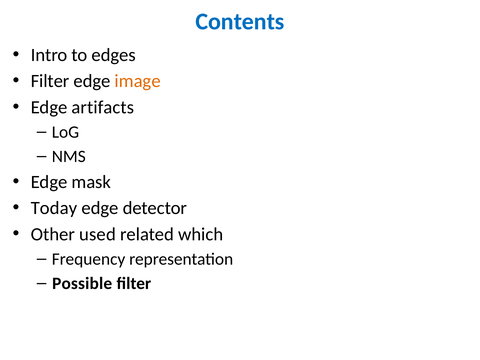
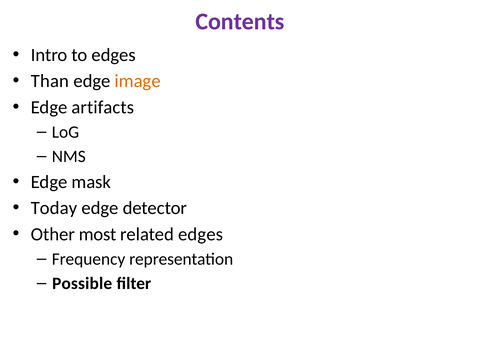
Contents colour: blue -> purple (240, 22)
Filter: Filter -> Than (50, 81)
used: used -> most (98, 234)
related which: which -> edges (201, 234)
